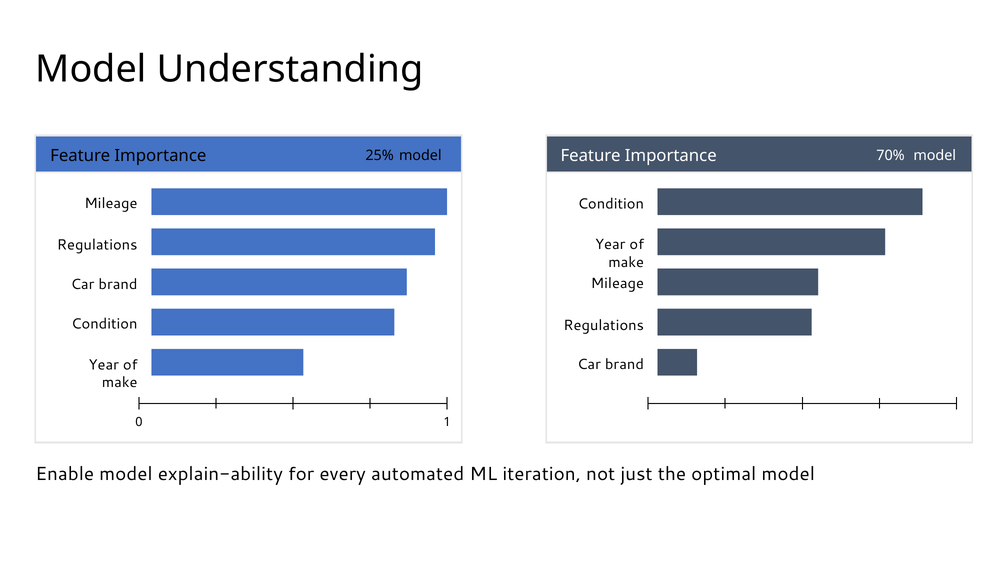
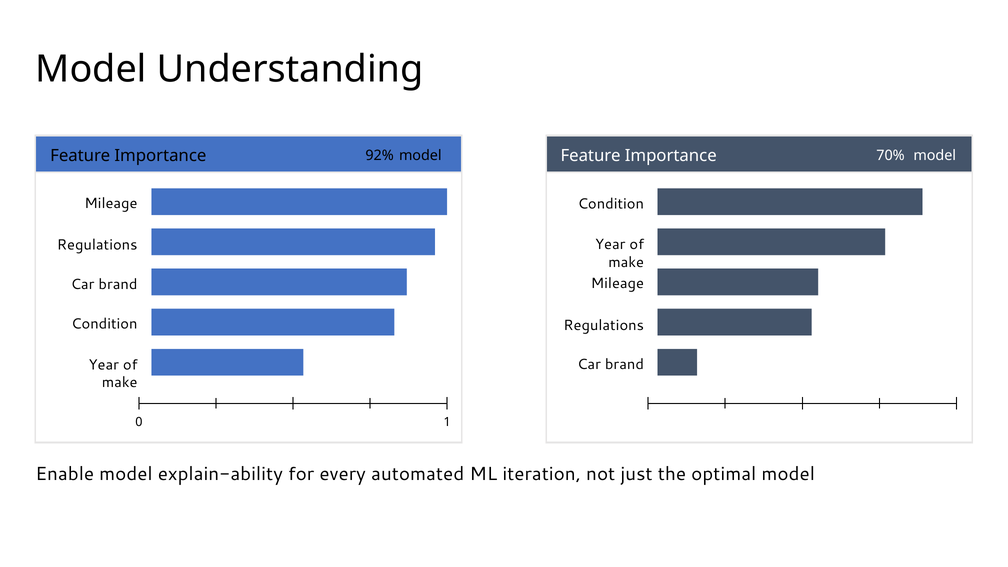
25%: 25% -> 92% (380, 155)
